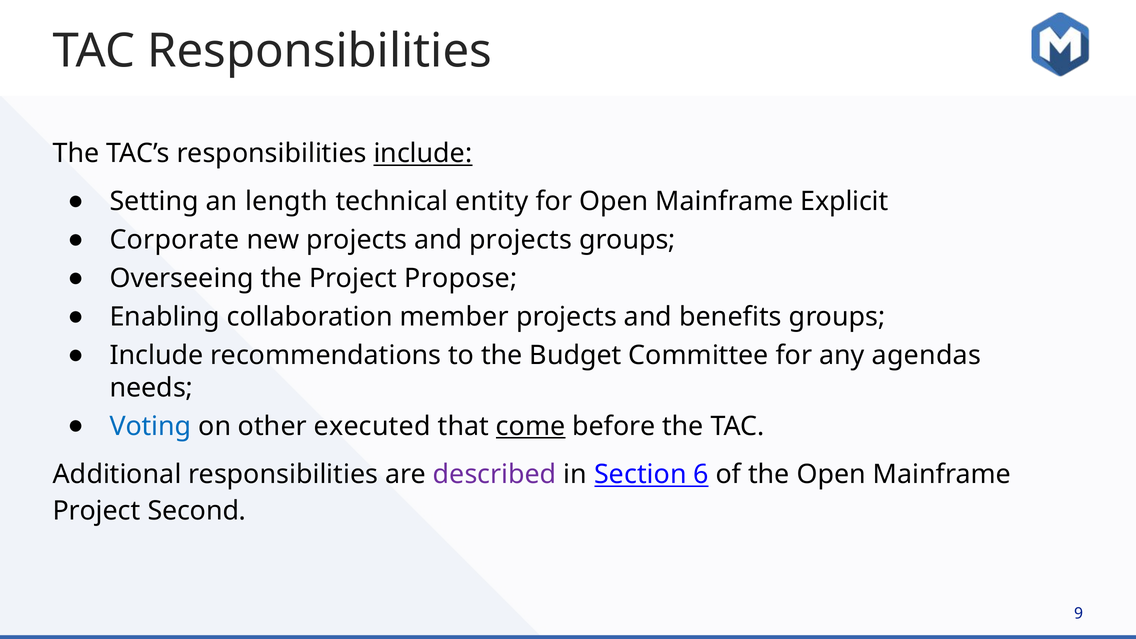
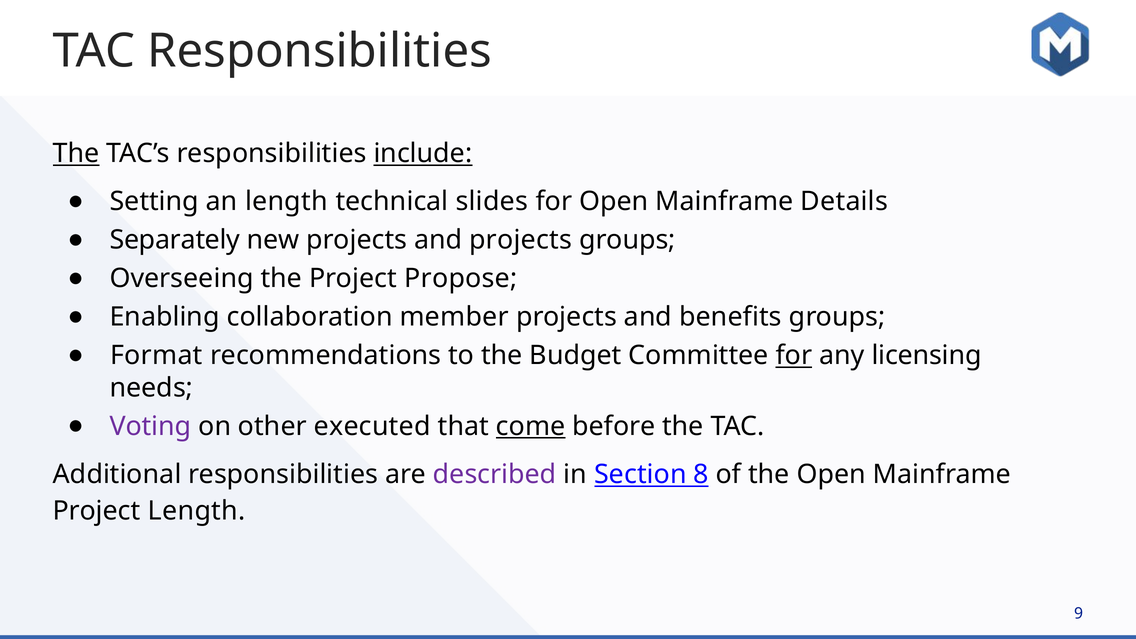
The underline: none -> present (76, 154)
entity: entity -> slides (492, 202)
Explicit: Explicit -> Details (844, 202)
Corporate: Corporate -> Separately (175, 240)
Include: Include -> Format (156, 356)
for underline: none -> present (794, 356)
agendas: agendas -> licensing (927, 356)
Voting colour: blue -> purple (150, 426)
6: 6 -> 8 (701, 474)
Project Second: Second -> Length (197, 511)
